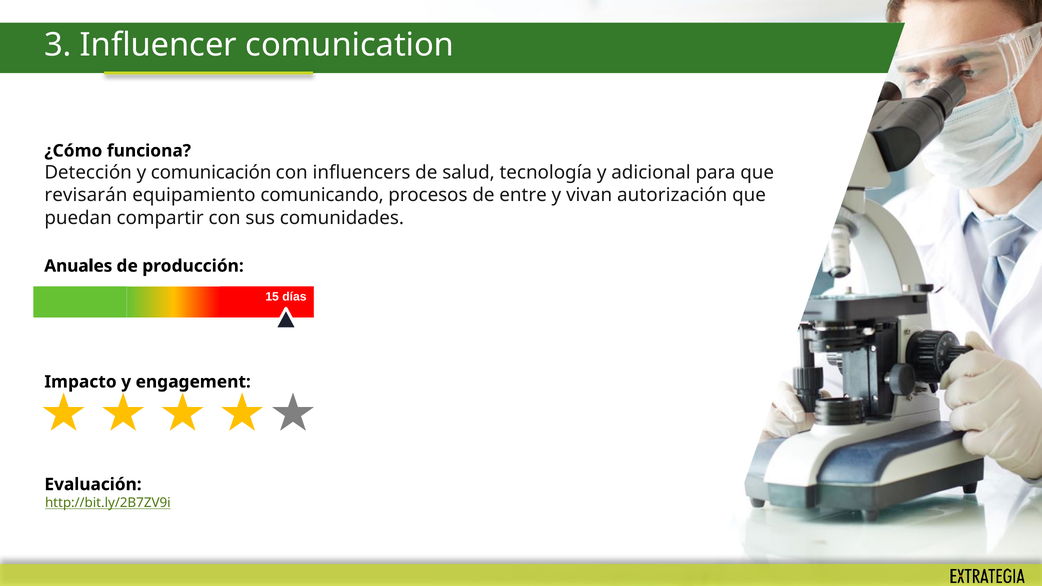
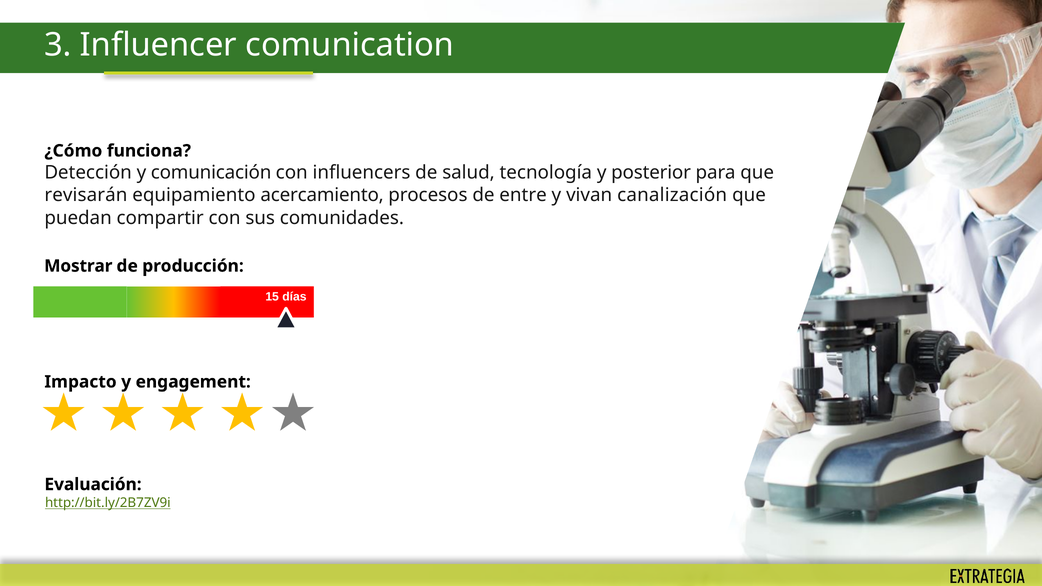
adicional: adicional -> posterior (651, 173)
comunicando: comunicando -> acercamiento (322, 195)
autorización: autorización -> canalización (672, 195)
Anuales: Anuales -> Mostrar (78, 266)
